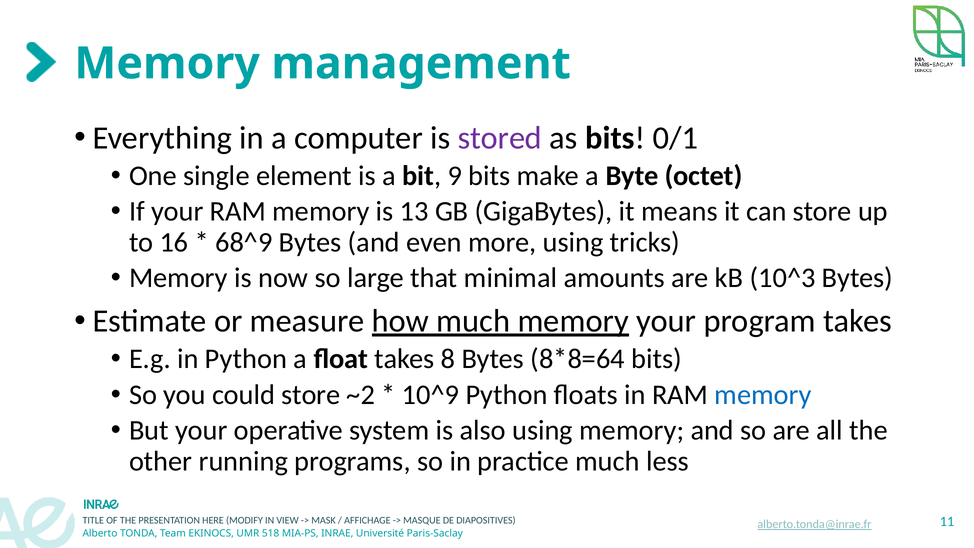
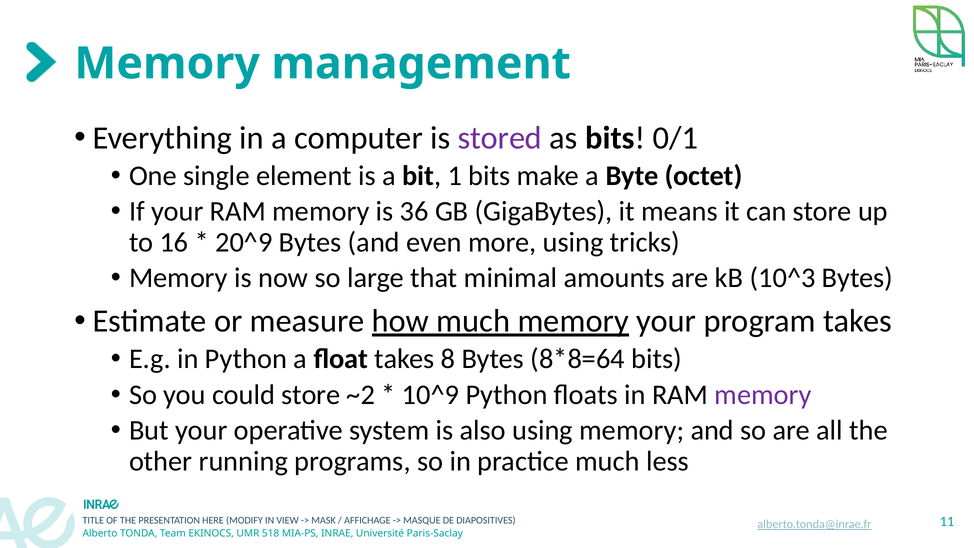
9: 9 -> 1 (455, 176)
13: 13 -> 36 (414, 212)
68^9: 68^9 -> 20^9 (244, 242)
memory colour: blue -> purple (763, 395)
